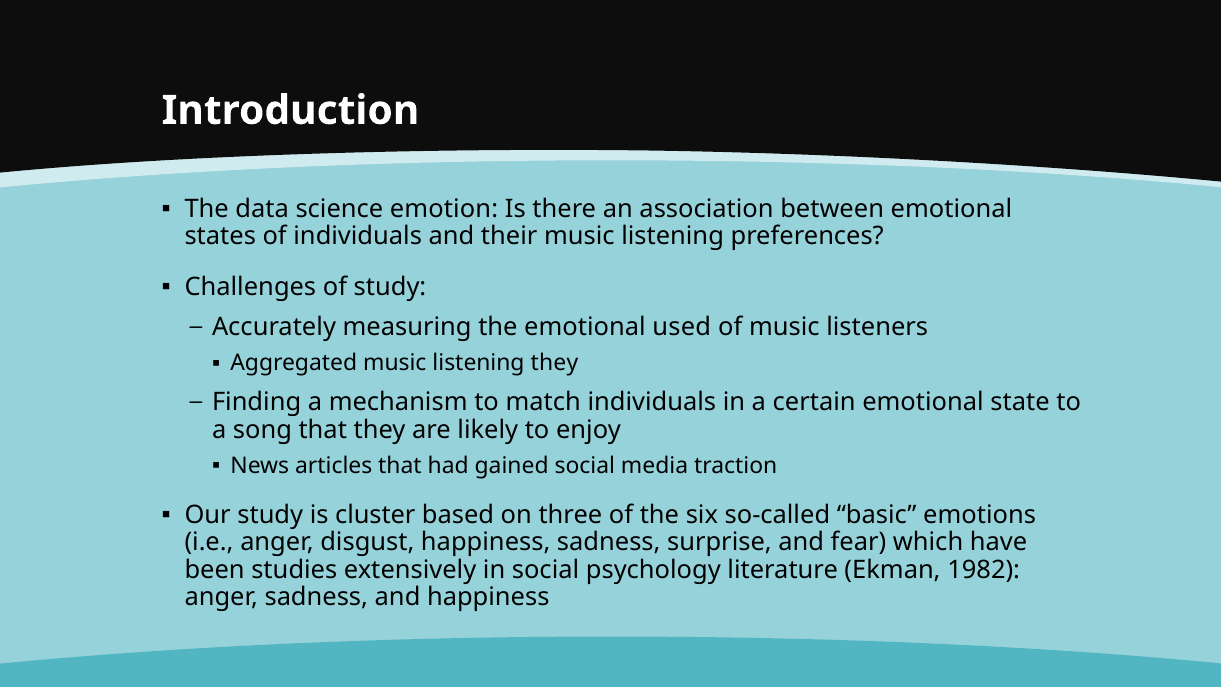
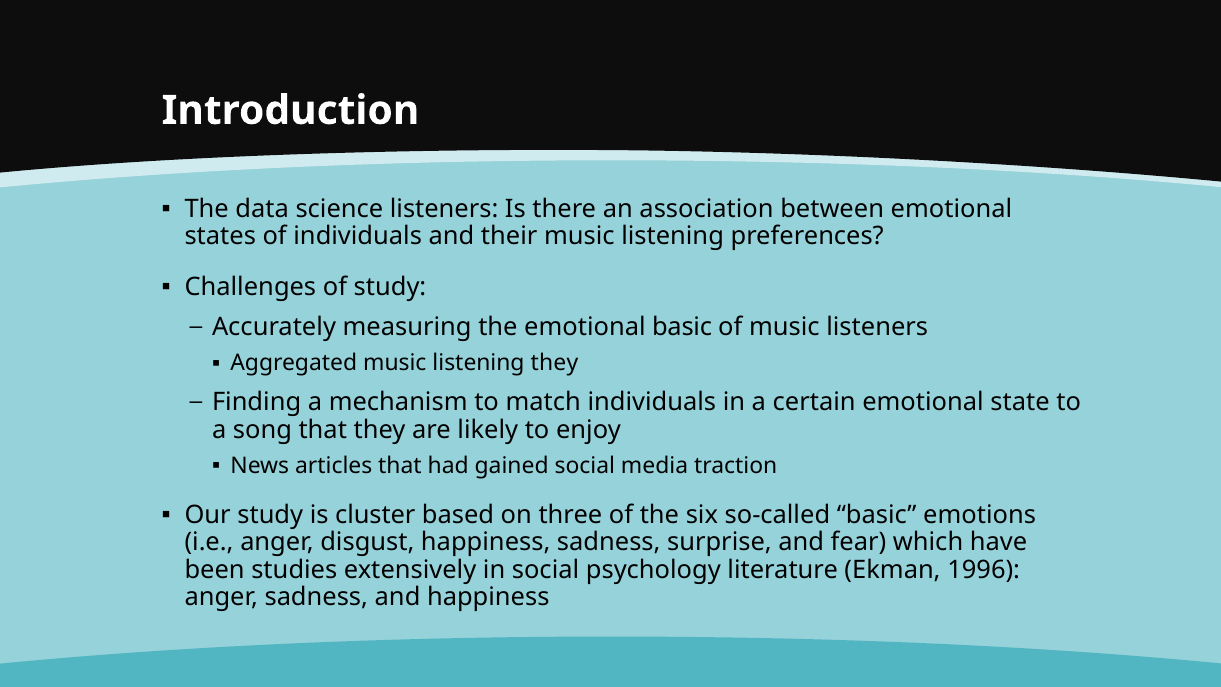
science emotion: emotion -> listeners (444, 209)
emotional used: used -> basic (682, 327)
1982: 1982 -> 1996 (984, 570)
